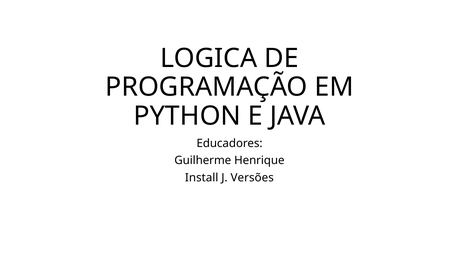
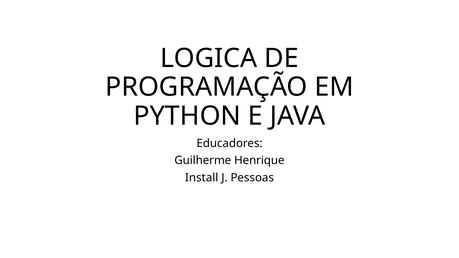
Versões: Versões -> Pessoas (252, 178)
